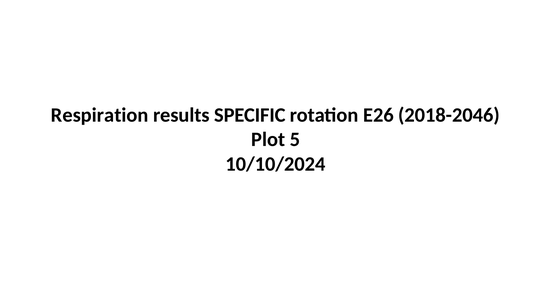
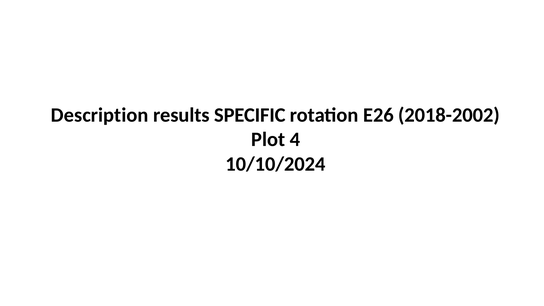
Respiration: Respiration -> Description (100, 115)
2018-2046: 2018-2046 -> 2018-2002 (449, 115)
5: 5 -> 4 (295, 140)
